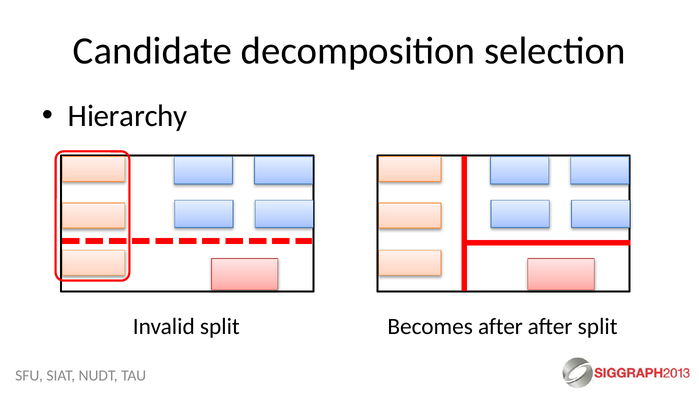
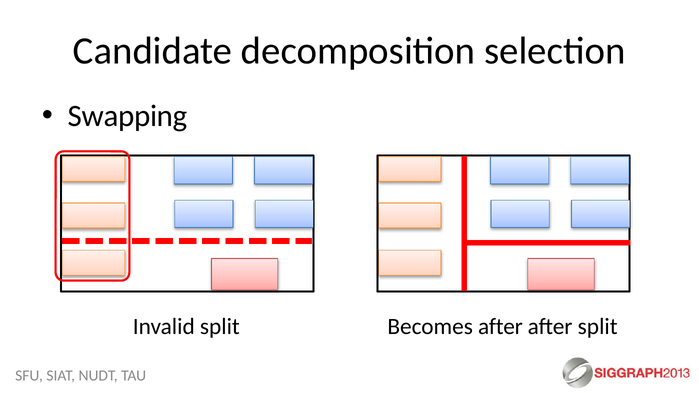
Hierarchy: Hierarchy -> Swapping (128, 116)
